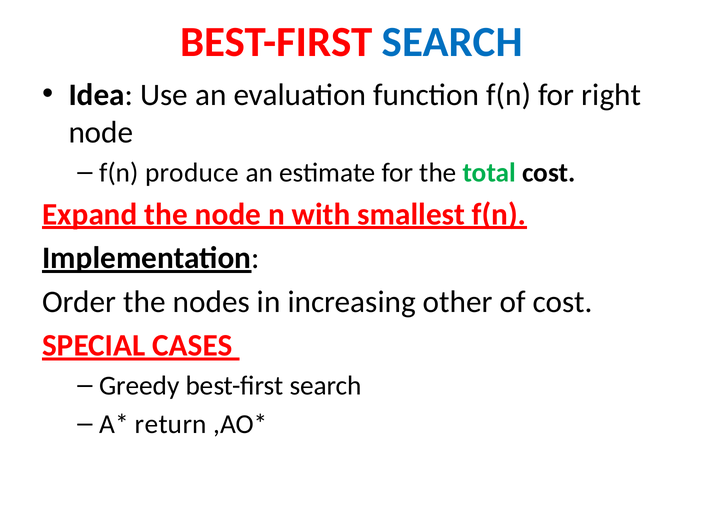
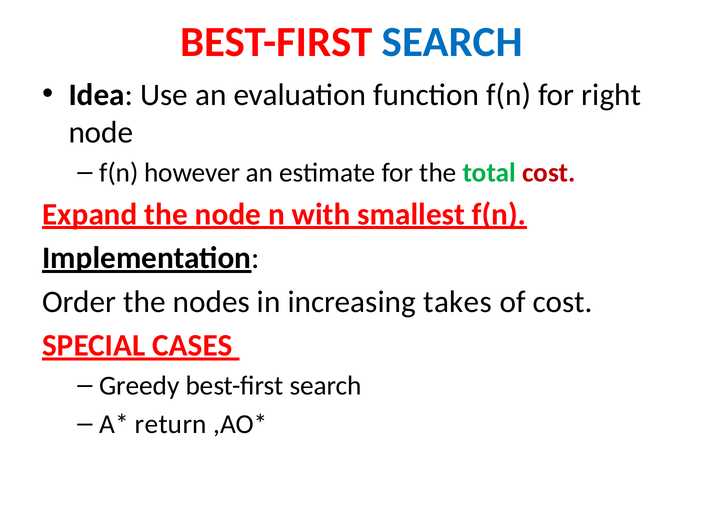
produce: produce -> however (192, 173)
cost colour: black -> red (549, 173)
other: other -> takes (458, 302)
